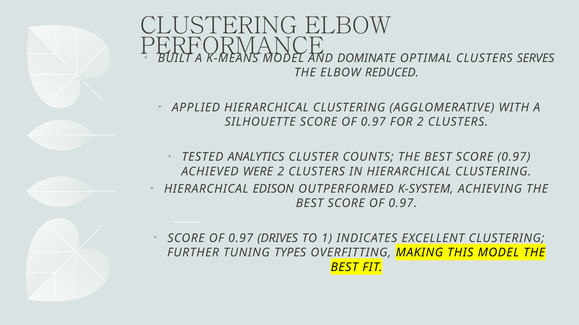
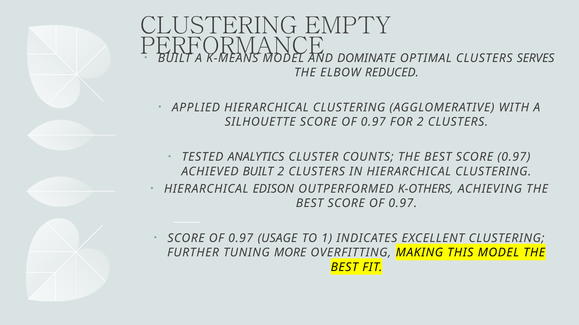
CLUSTERING ELBOW: ELBOW -> EMPTY (348, 26)
ACHIEVED WERE: WERE -> BUILT (258, 172)
K-SYSTEM: K-SYSTEM -> K-OTHERS (426, 189)
DRIVES: DRIVES -> USAGE (277, 239)
TYPES: TYPES -> MORE (290, 253)
